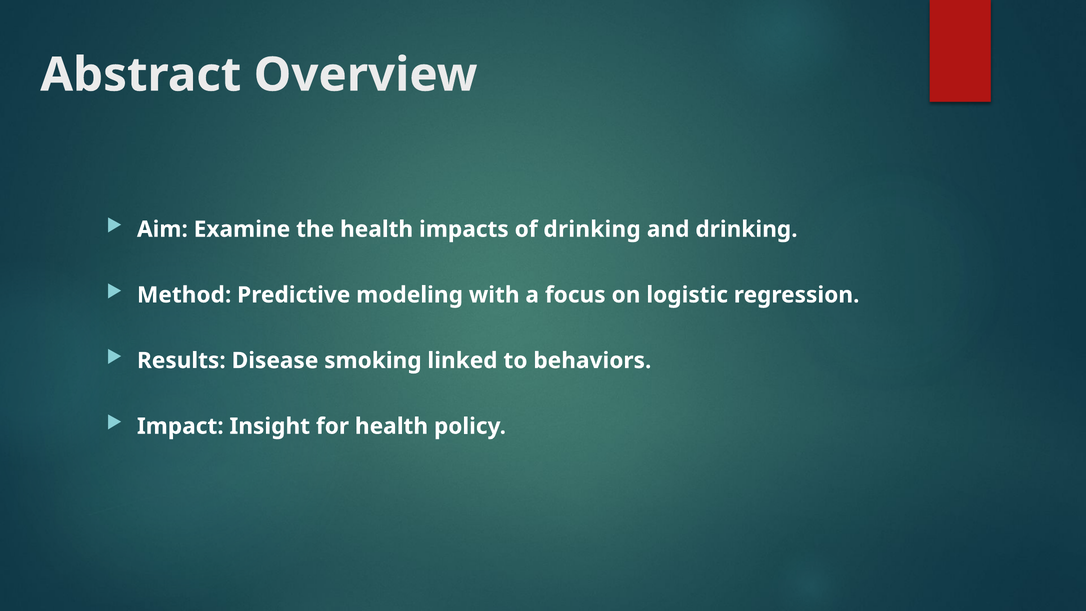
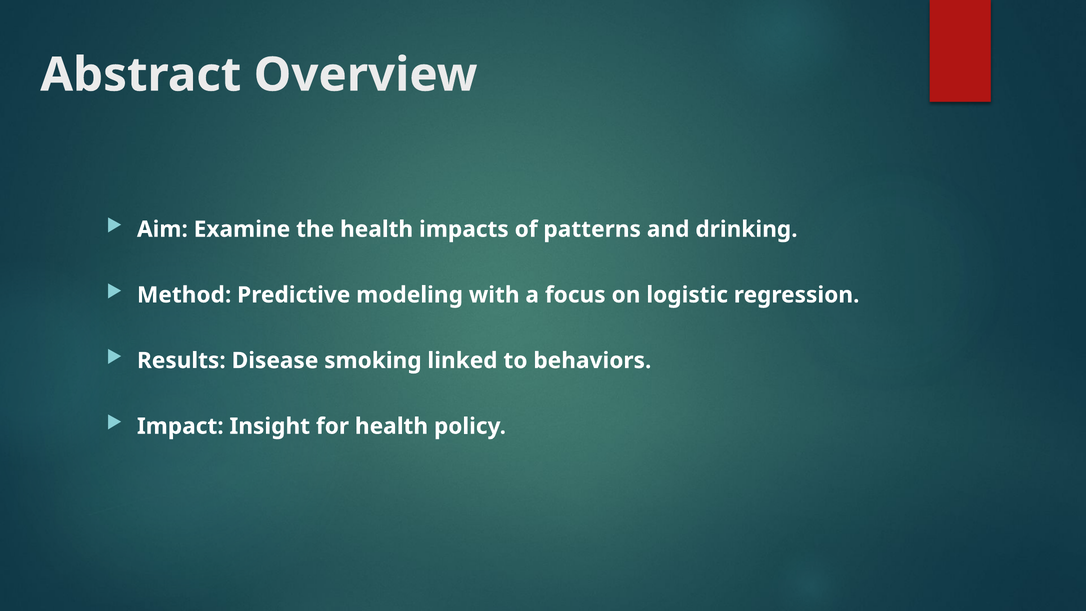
of drinking: drinking -> patterns (592, 229)
